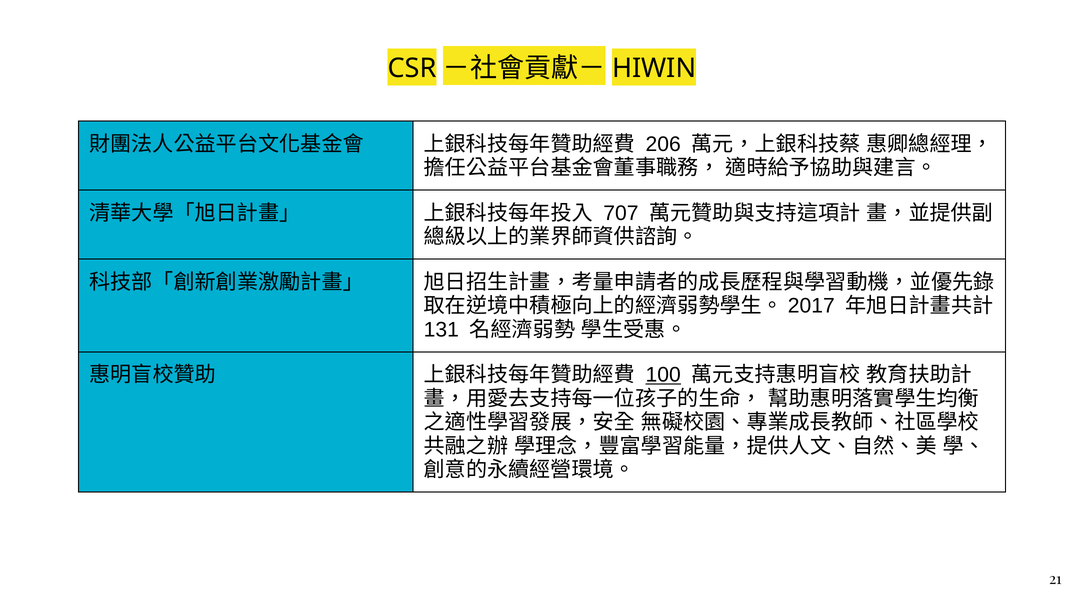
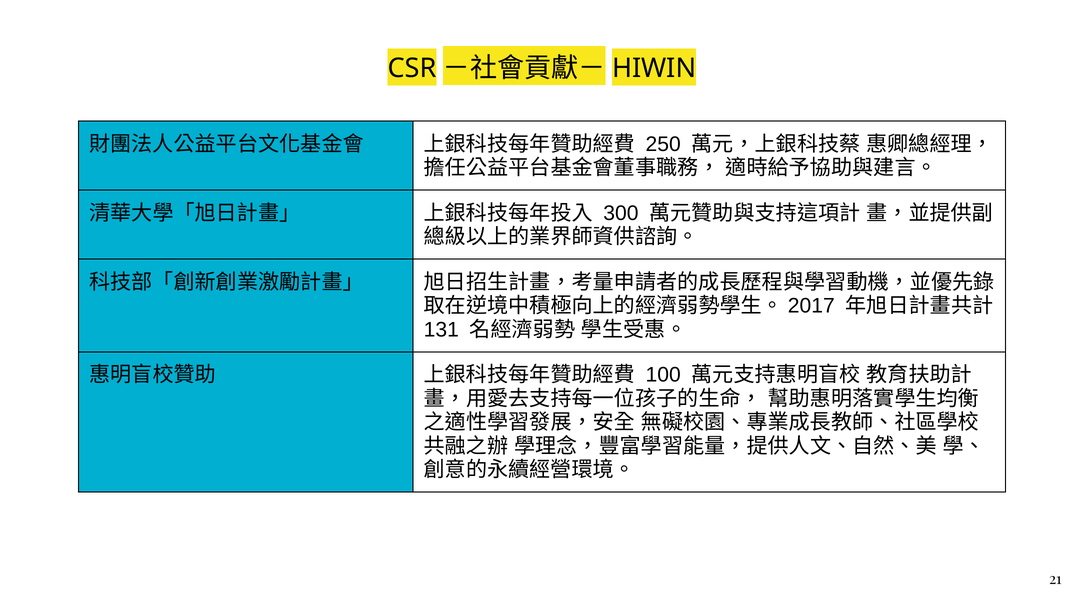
206: 206 -> 250 (663, 144)
707: 707 -> 300 (621, 213)
100 underline: present -> none (663, 375)
